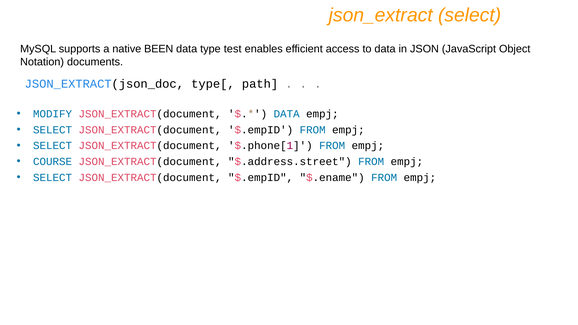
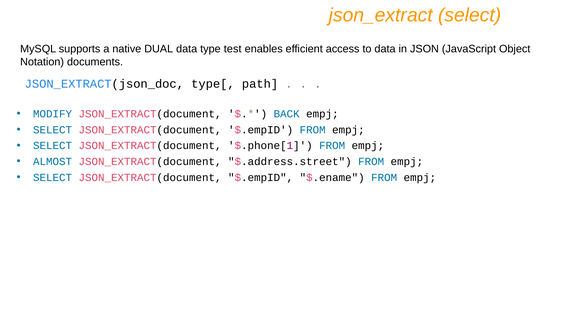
BEEN: BEEN -> DUAL (159, 49)
DATA: DATA -> BACK (287, 114)
COURSE: COURSE -> ALMOST (53, 162)
